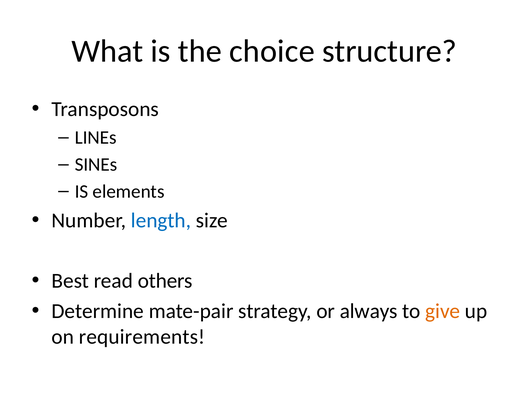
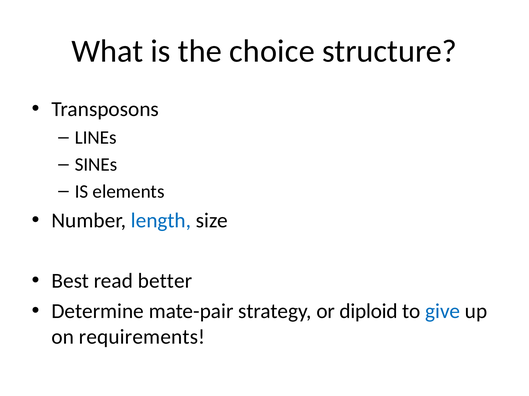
others: others -> better (165, 281)
always: always -> diploid (369, 312)
give colour: orange -> blue (443, 312)
